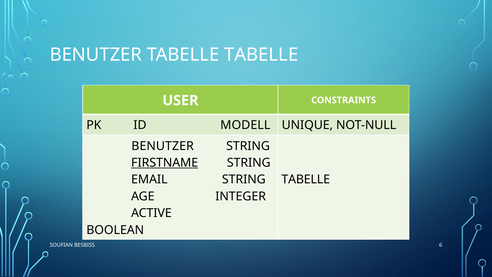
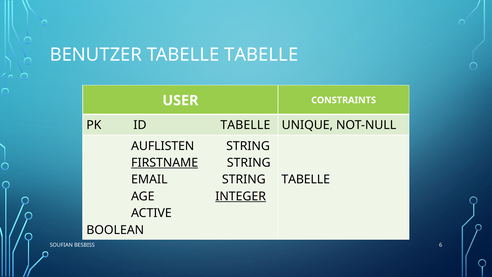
ID MODELL: MODELL -> TABELLE (245, 125)
BENUTZER: BENUTZER -> AUFLISTEN (163, 146)
INTEGER underline: none -> present (241, 196)
